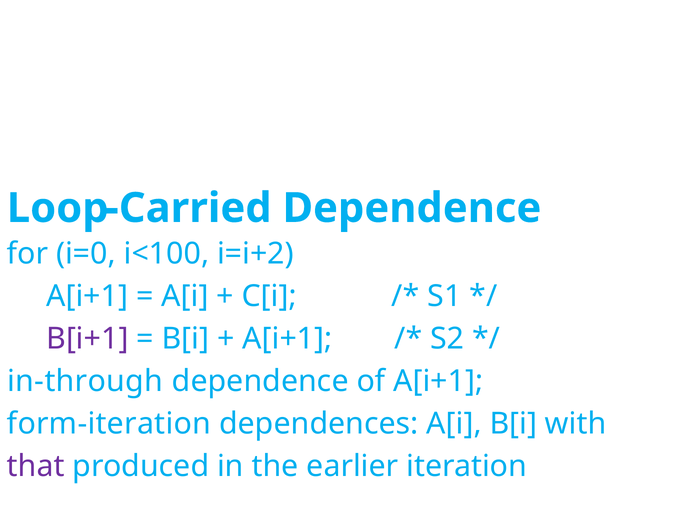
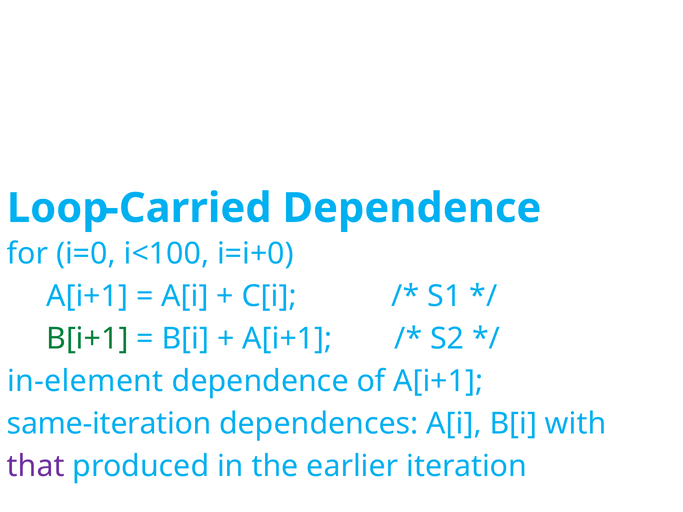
i=i+2: i=i+2 -> i=i+0 (255, 254)
B[i+1 colour: purple -> green (87, 339)
in-through: in-through -> in-element (85, 381)
form-iteration: form-iteration -> same-iteration (109, 424)
